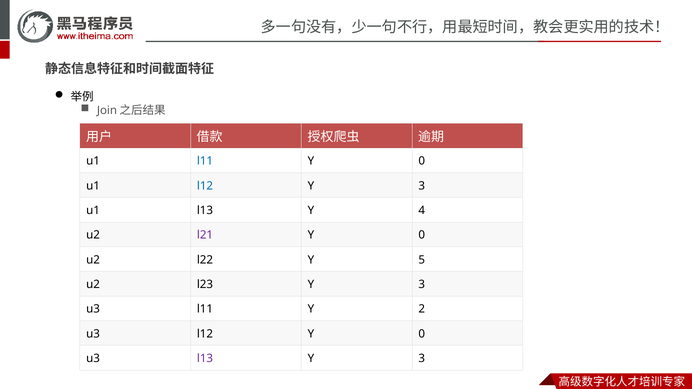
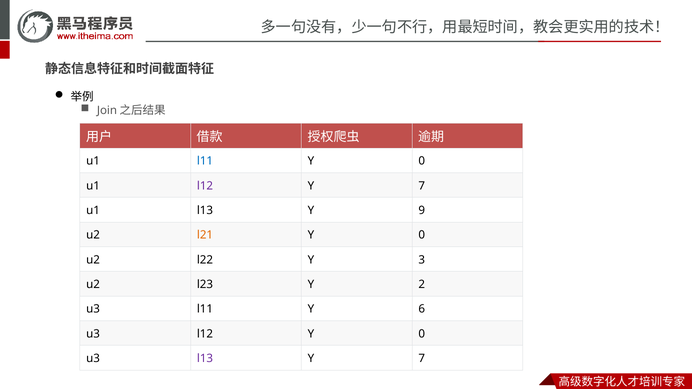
l12 colour: blue -> purple (205, 186)
3: 3 -> 7 (422, 186)
4: 4 -> 9 (422, 211)
l21 colour: purple -> orange (205, 235)
5: 5 -> 3 (422, 260)
l23 Y 3: 3 -> 2 (422, 285)
2: 2 -> 6 (422, 309)
3: 3 -> 7 (422, 359)
